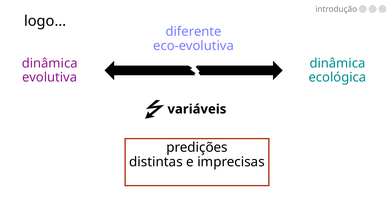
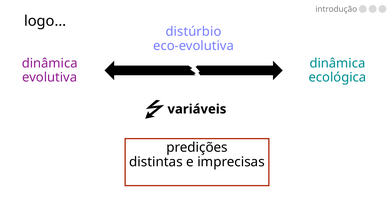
diferente: diferente -> distúrbio (194, 32)
